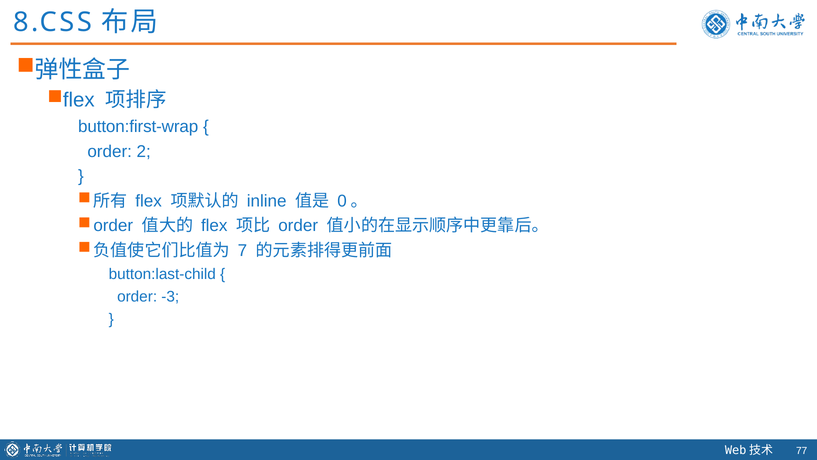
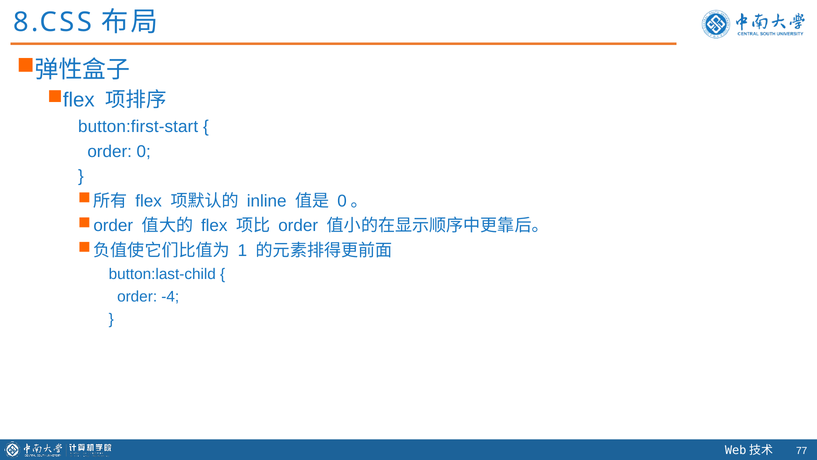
button:first-wrap: button:first-wrap -> button:first-start (138, 127)
2: 2 -> 0 (144, 151)
7: 7 -> 1 (242, 250)
-3: -3 -> -4 (170, 296)
